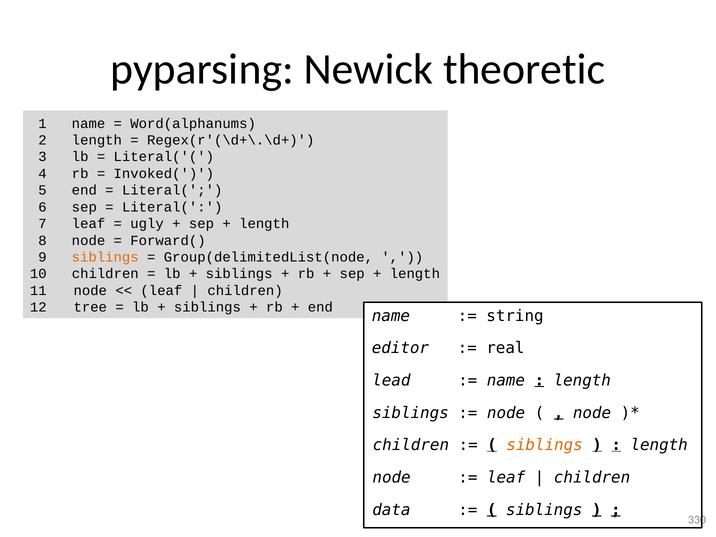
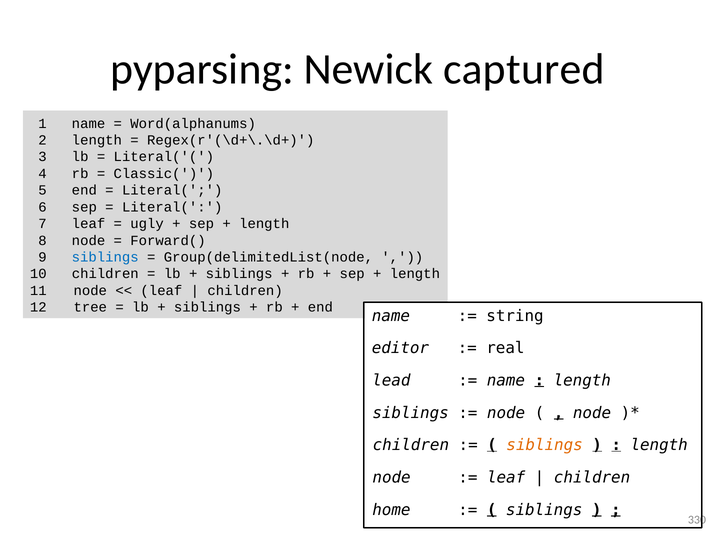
theoretic: theoretic -> captured (524, 69)
Invoked(: Invoked( -> Classic( (164, 174)
siblings colour: orange -> blue (105, 257)
data: data -> home (391, 510)
